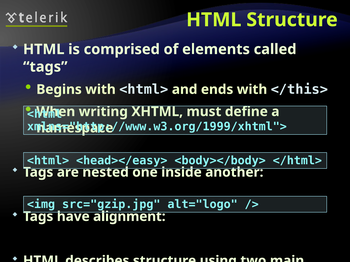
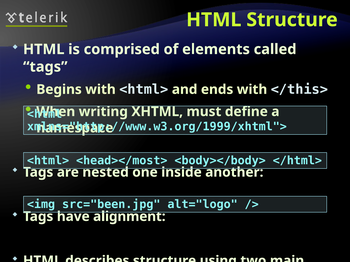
<head></easy>: <head></easy> -> <head></most> (122, 161)
src="gzip.jpg: src="gzip.jpg -> src="been.jpg (111, 205)
